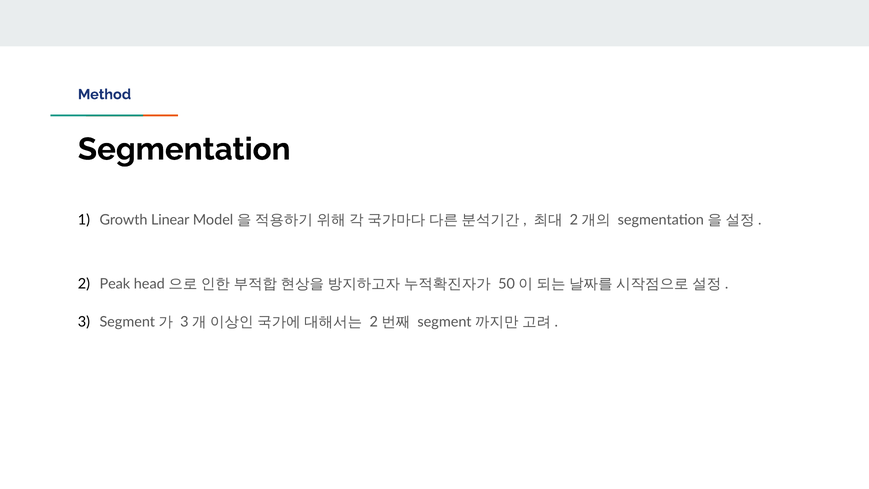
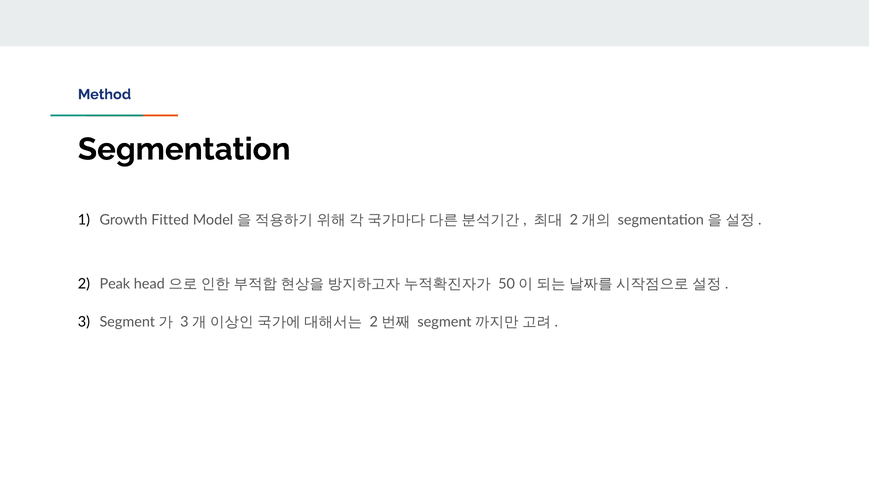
Linear: Linear -> Fitted (170, 220)
